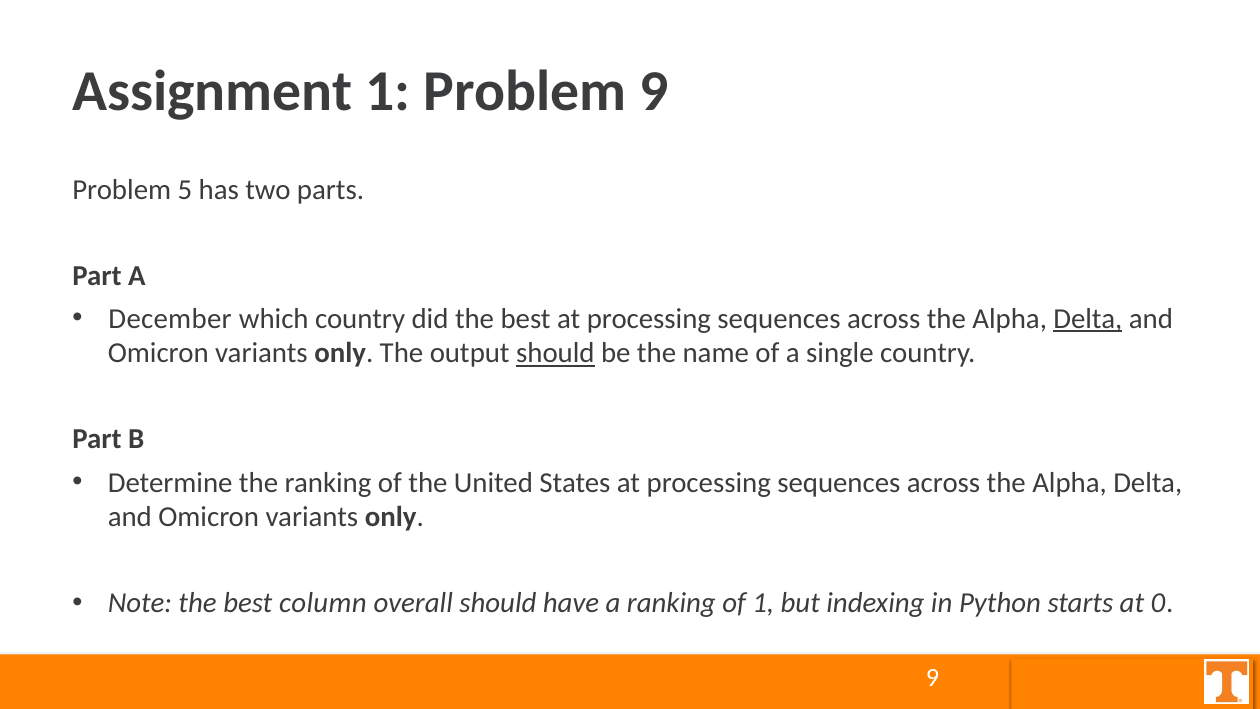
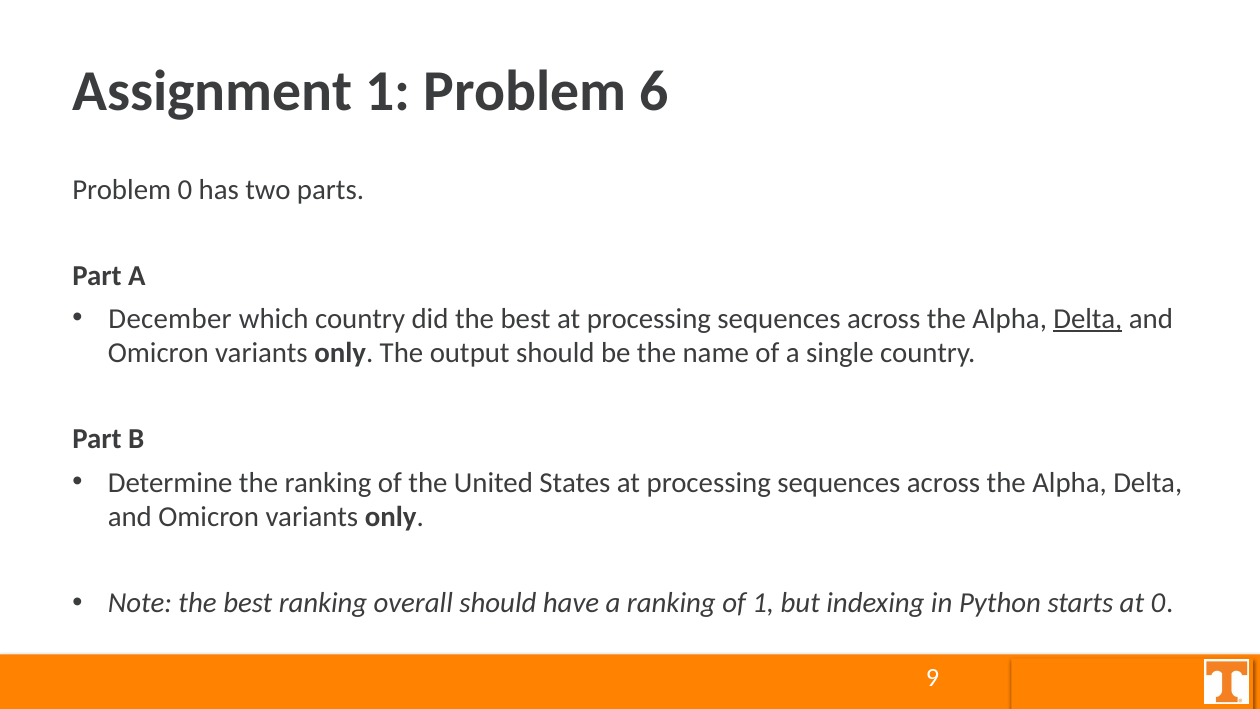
Problem 9: 9 -> 6 (654, 91)
Problem 5: 5 -> 0 (185, 189)
should underline: present -> none (555, 353)
best column: column -> ranking (323, 603)
